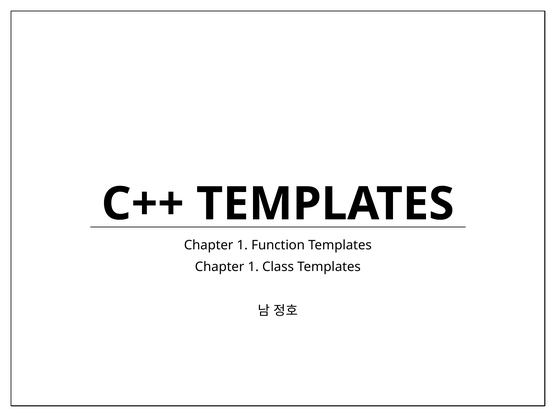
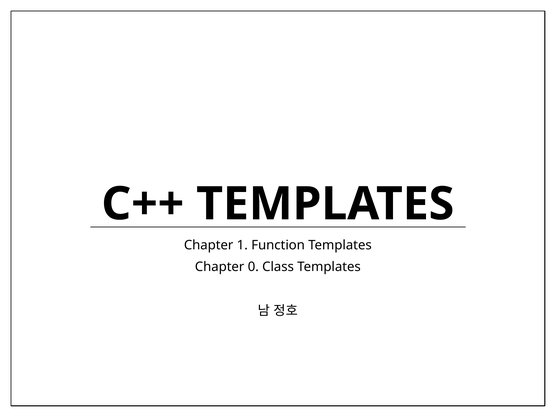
1: 1 -> 0 (253, 267)
